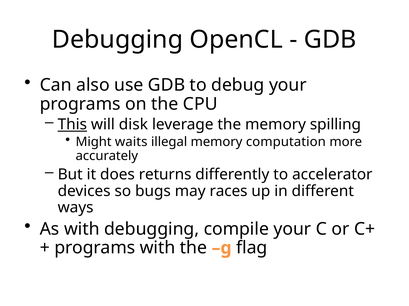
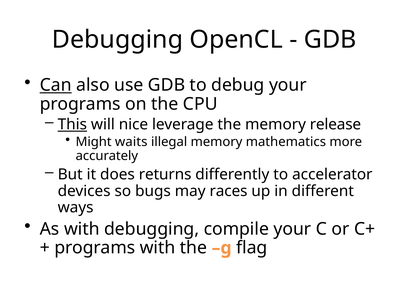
Can underline: none -> present (56, 85)
disk: disk -> nice (133, 125)
spilling: spilling -> release (335, 125)
computation: computation -> mathematics (286, 142)
